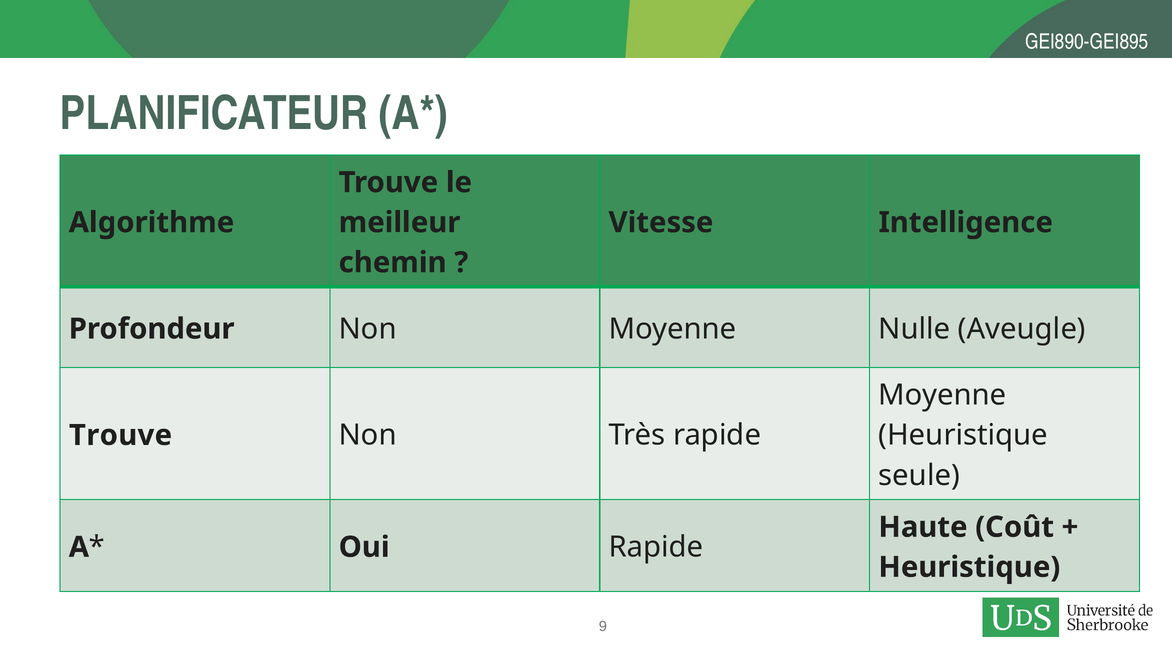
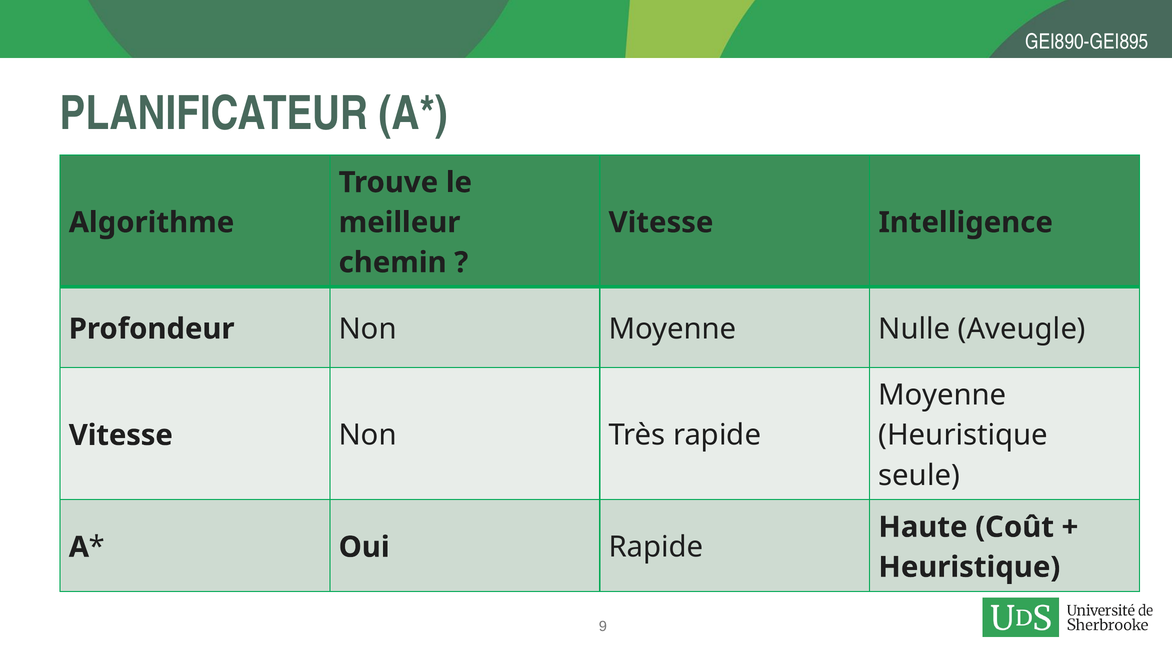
Trouve: Trouve -> Vitesse (121, 435)
